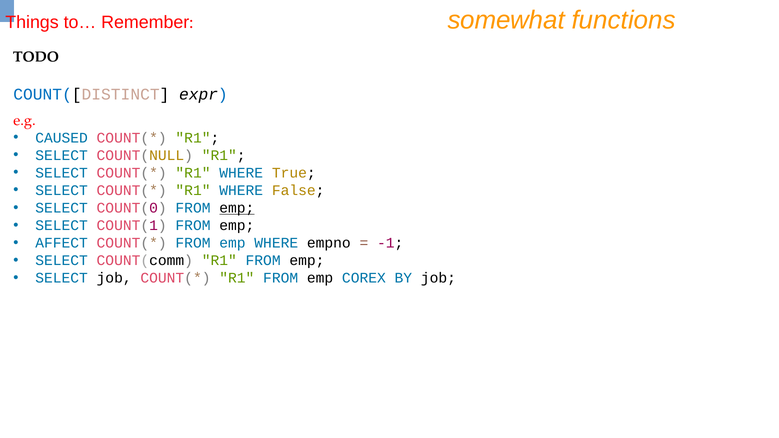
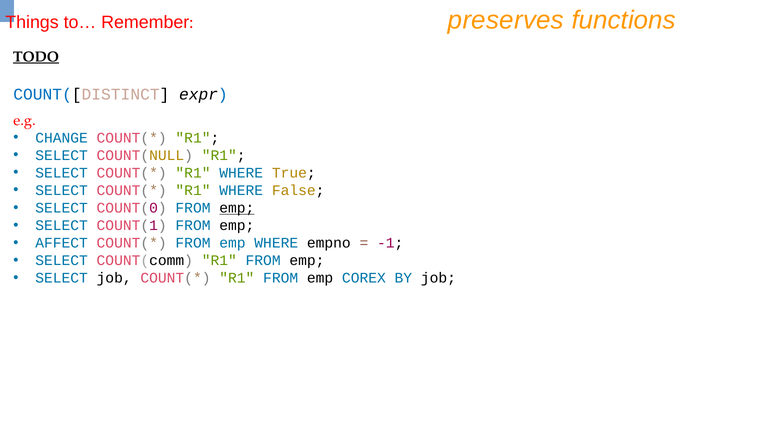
somewhat: somewhat -> preserves (506, 20)
TODO underline: none -> present (36, 57)
CAUSED: CAUSED -> CHANGE (62, 138)
